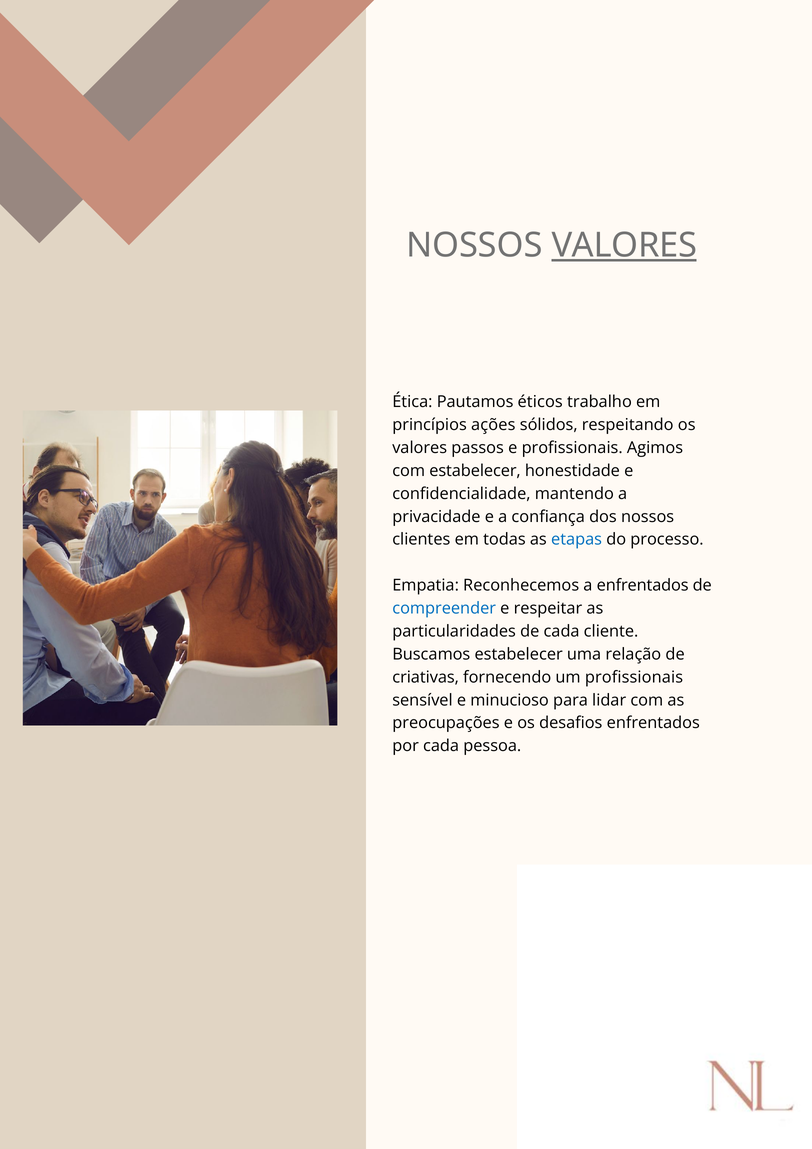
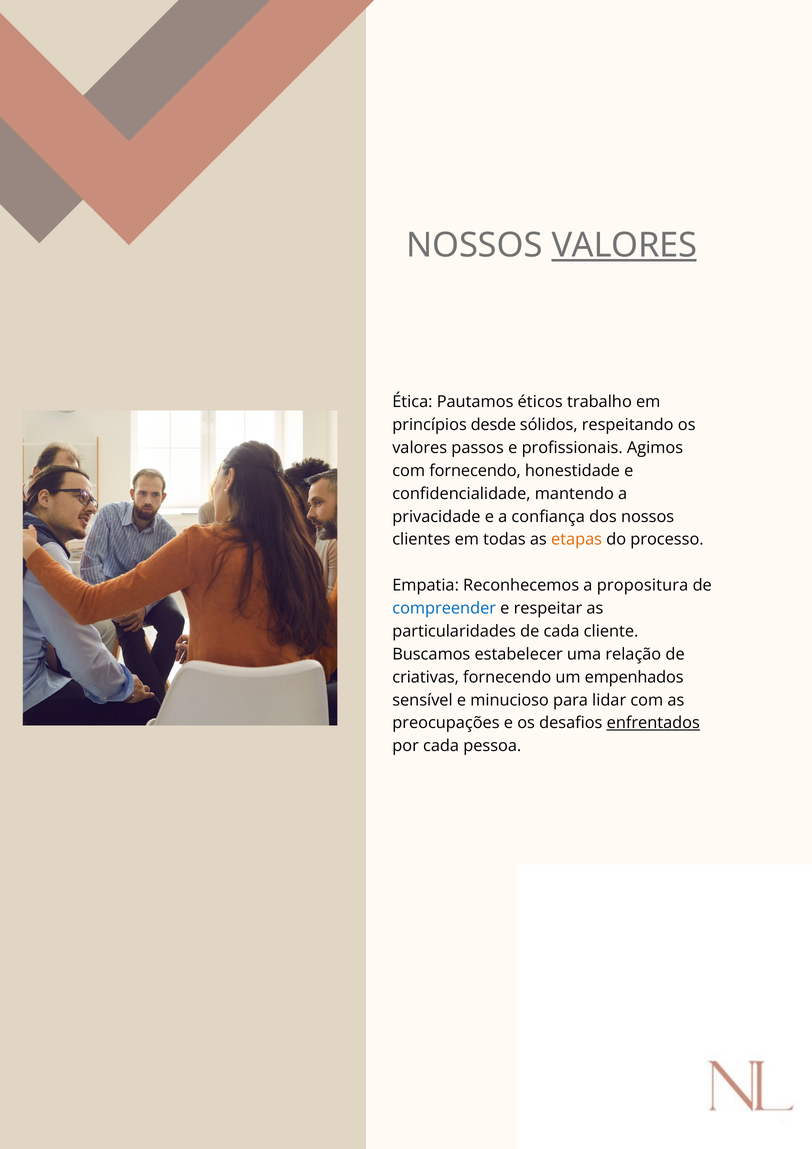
ações: ações -> desde (493, 425)
com estabelecer: estabelecer -> fornecendo (475, 471)
etapas colour: blue -> orange (577, 540)
a enfrentados: enfrentados -> propositura (643, 586)
um profissionais: profissionais -> empenhados (634, 677)
enfrentados underline: none -> present (653, 723)
